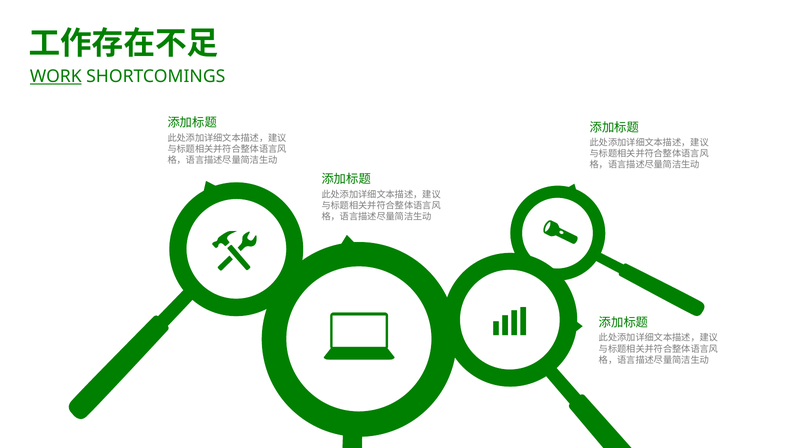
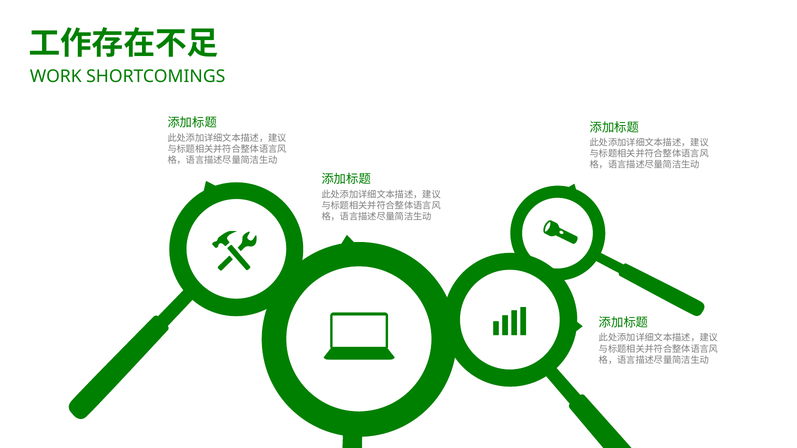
WORK underline: present -> none (56, 77)
